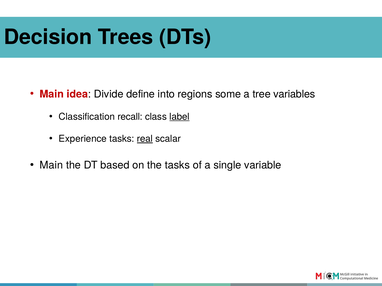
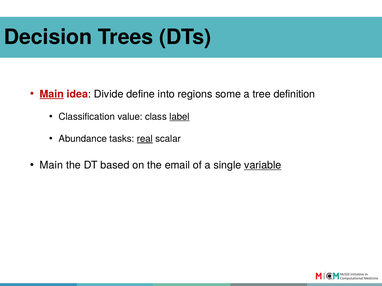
Main underline: none -> present (52, 94)
variables: variables -> definition (294, 94)
recall: recall -> value (130, 117)
Experience: Experience -> Abundance (83, 139)
the tasks: tasks -> email (177, 165)
variable underline: none -> present (263, 165)
